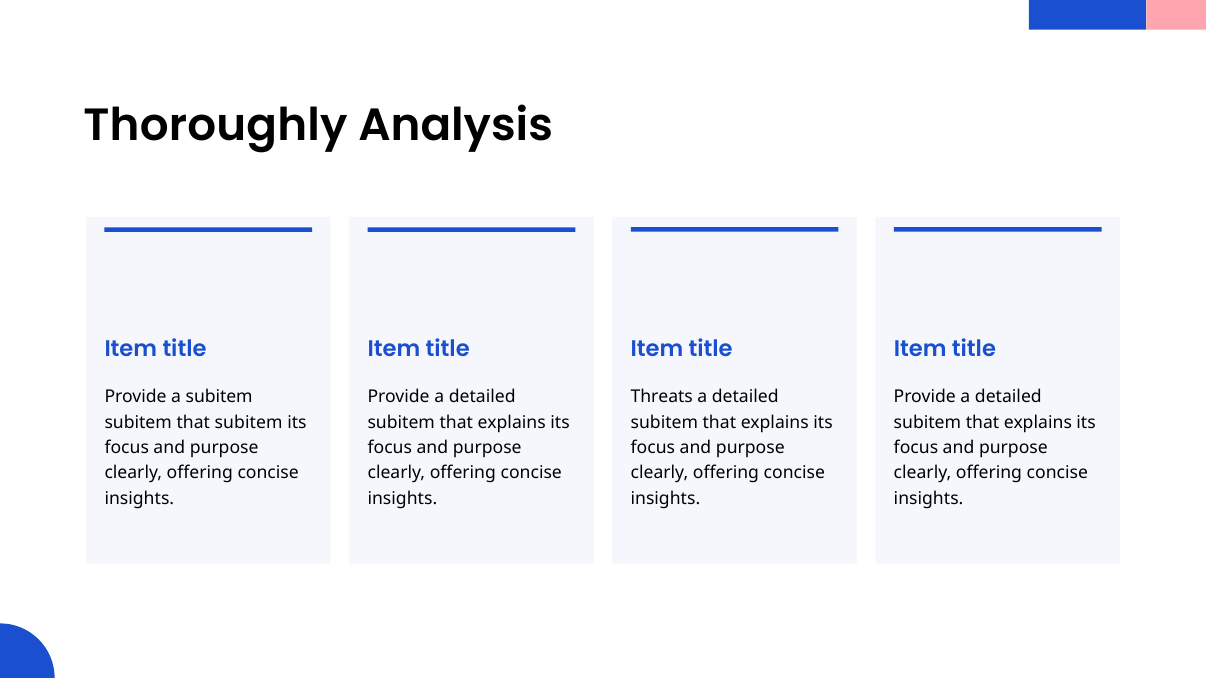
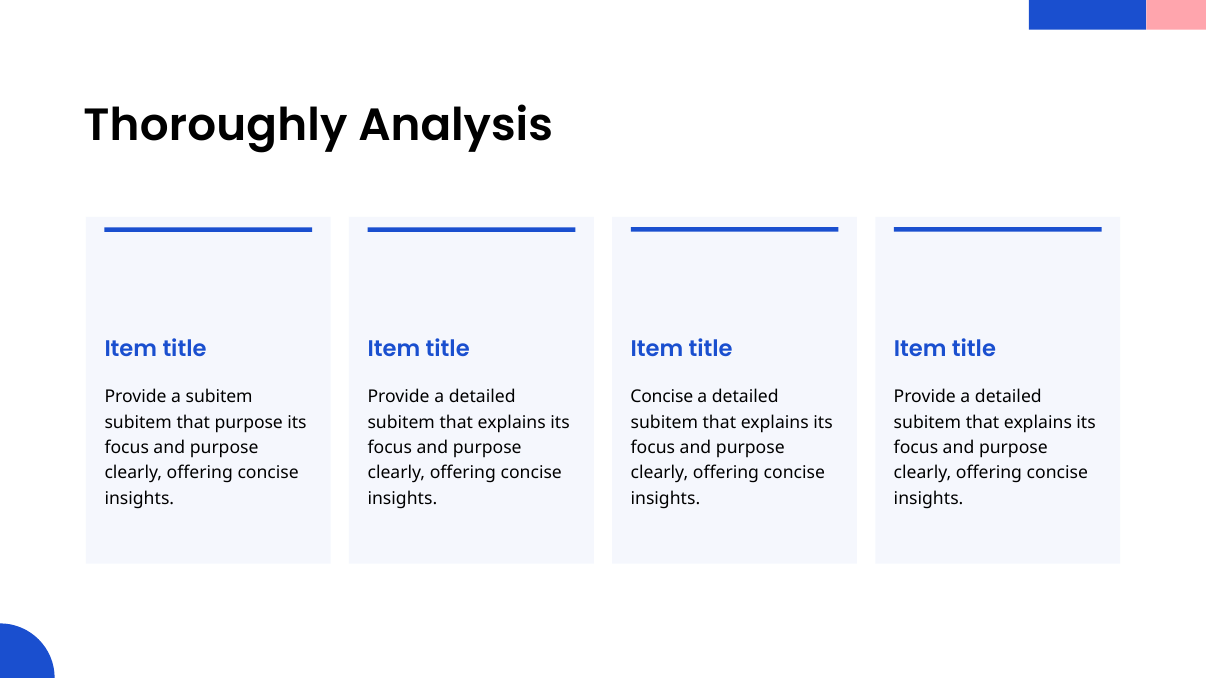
Threats: Threats -> Concise (662, 397)
that subitem: subitem -> purpose (249, 423)
